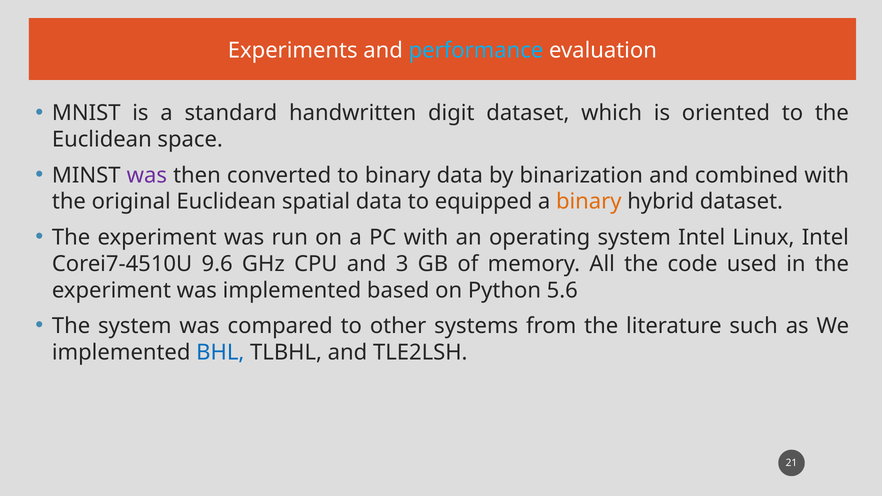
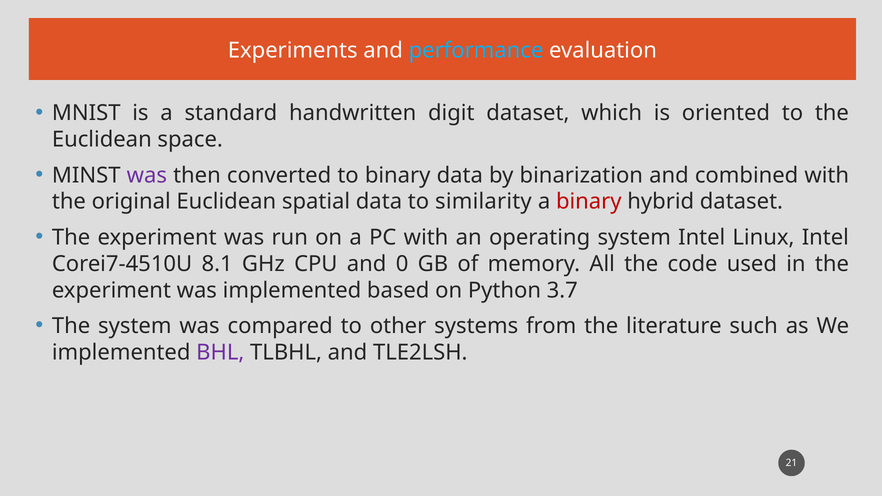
equipped: equipped -> similarity (483, 202)
binary colour: orange -> red (589, 202)
9.6: 9.6 -> 8.1 (217, 264)
3: 3 -> 0 (402, 264)
5.6: 5.6 -> 3.7 (562, 290)
BHL colour: blue -> purple (220, 352)
